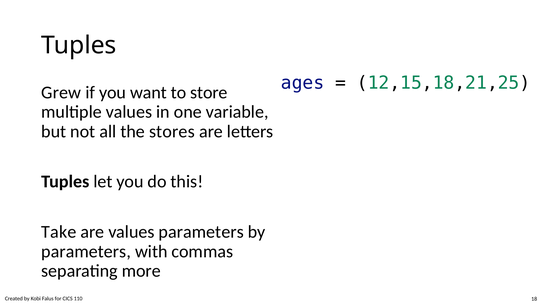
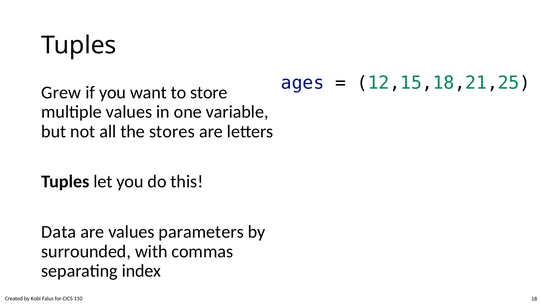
Take: Take -> Data (59, 232)
parameters: parameters -> surrounded (86, 252)
more: more -> index (141, 271)
